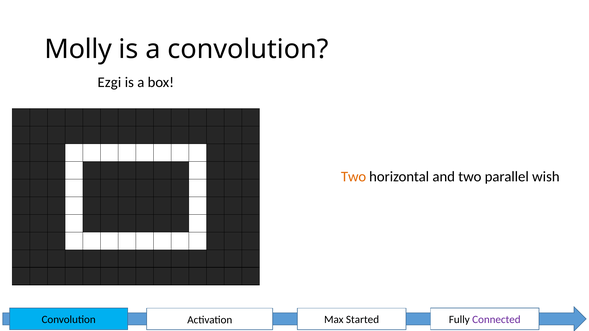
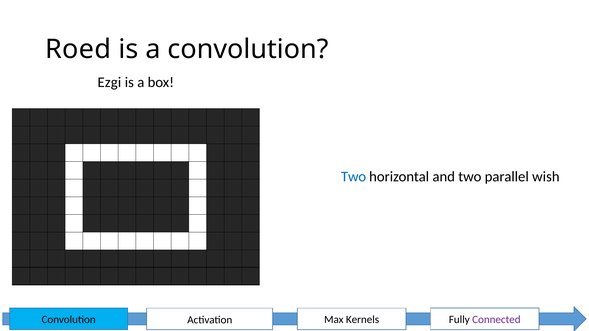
Molly: Molly -> Roed (78, 49)
Two colour: orange -> blue (354, 177)
Max Started: Started -> Kernels (363, 320)
